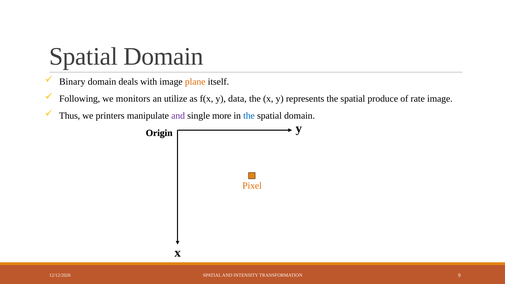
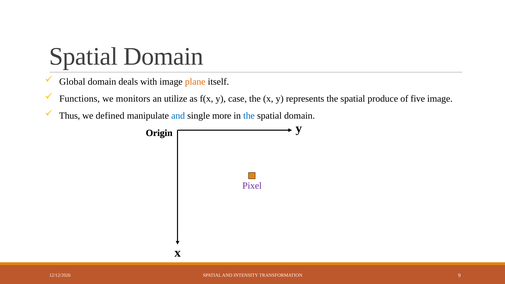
Binary: Binary -> Global (72, 82)
Following: Following -> Functions (80, 99)
data: data -> case (237, 99)
rate: rate -> five (418, 99)
printers: printers -> defined (110, 116)
and colour: purple -> blue (178, 116)
Pixel colour: orange -> purple (252, 186)
